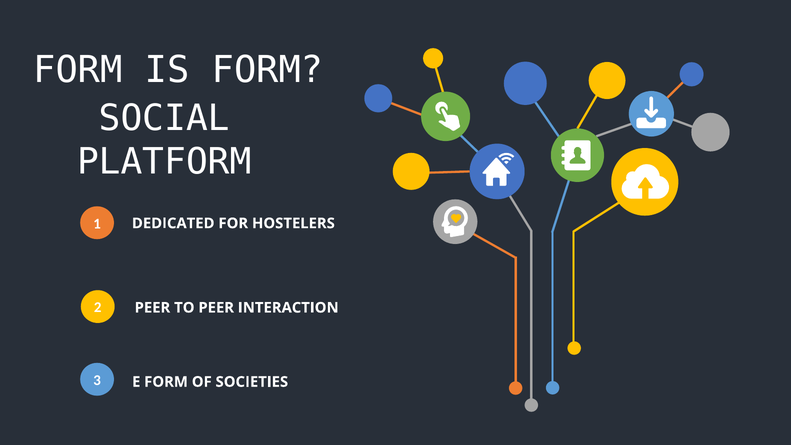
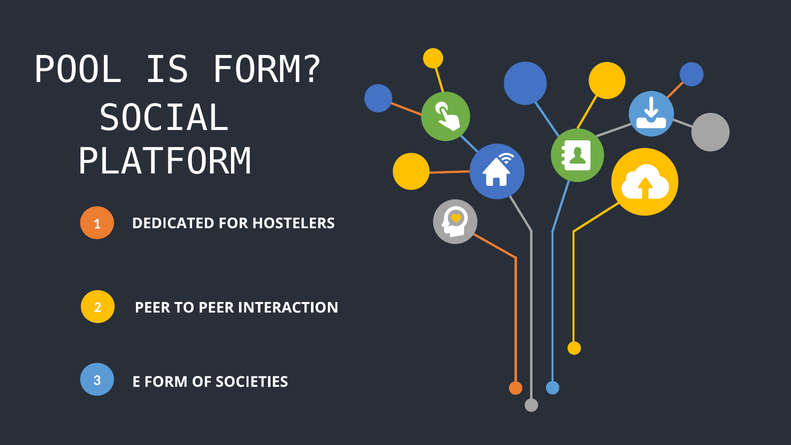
FORM: FORM -> POOL (78, 70)
